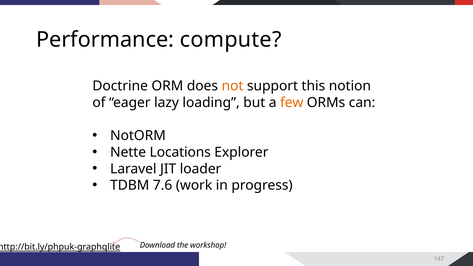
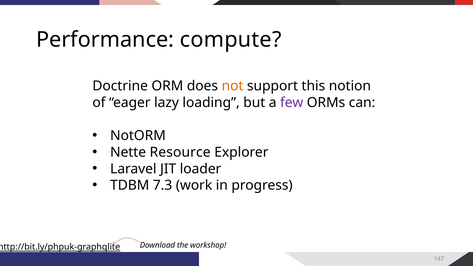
few colour: orange -> purple (292, 103)
Locations: Locations -> Resource (180, 152)
7.6: 7.6 -> 7.3 (163, 185)
